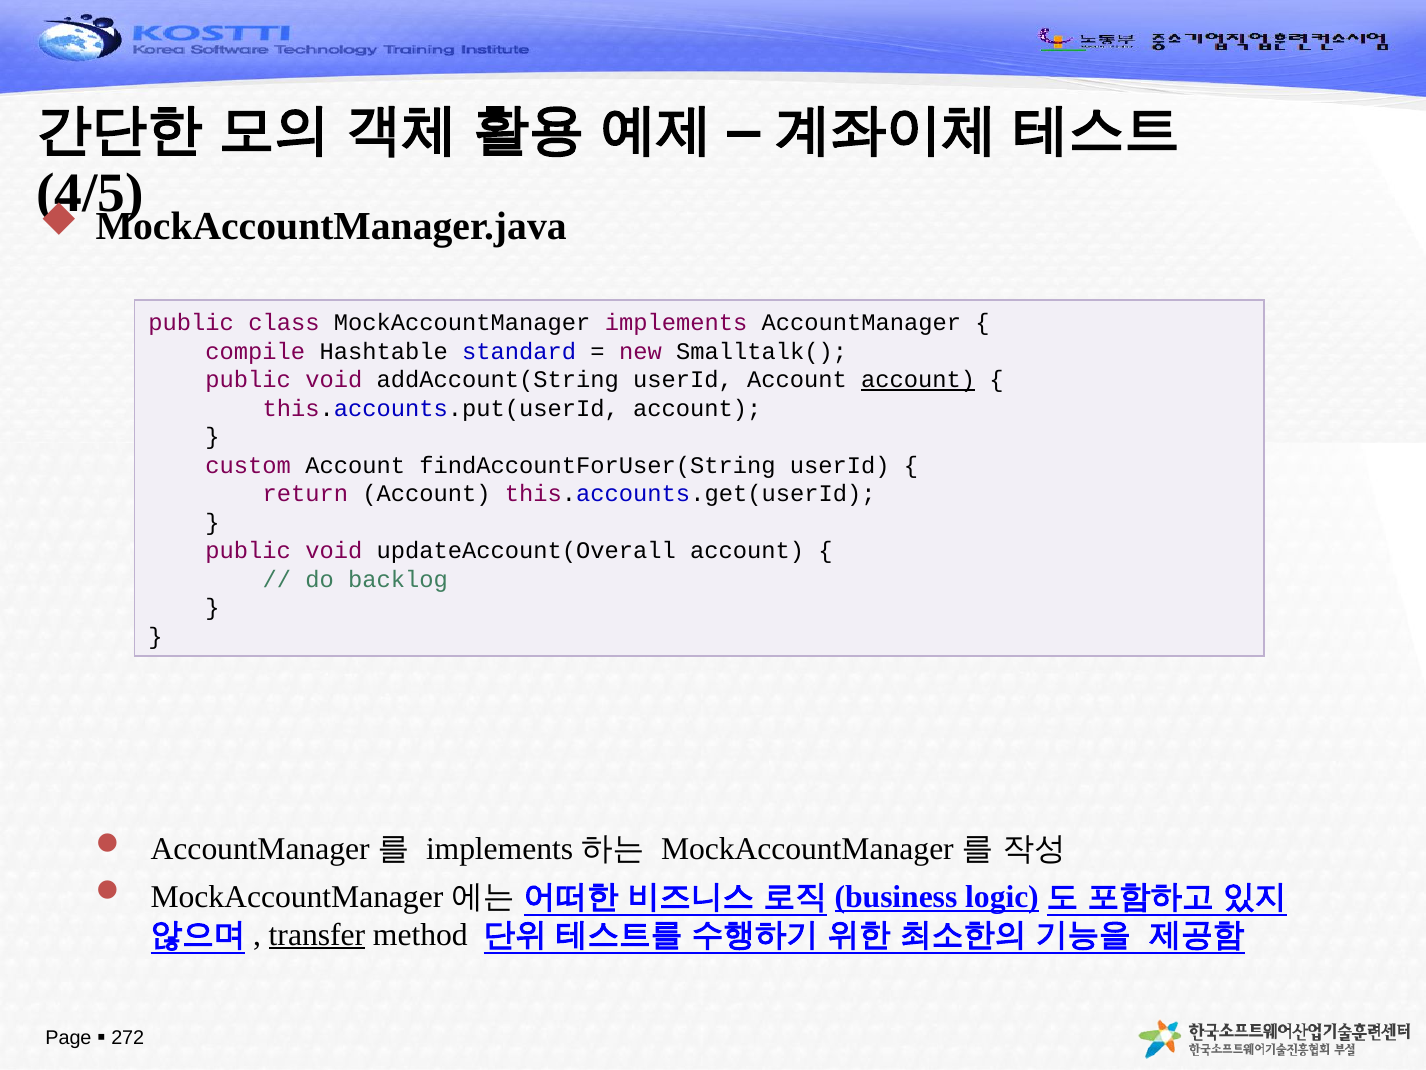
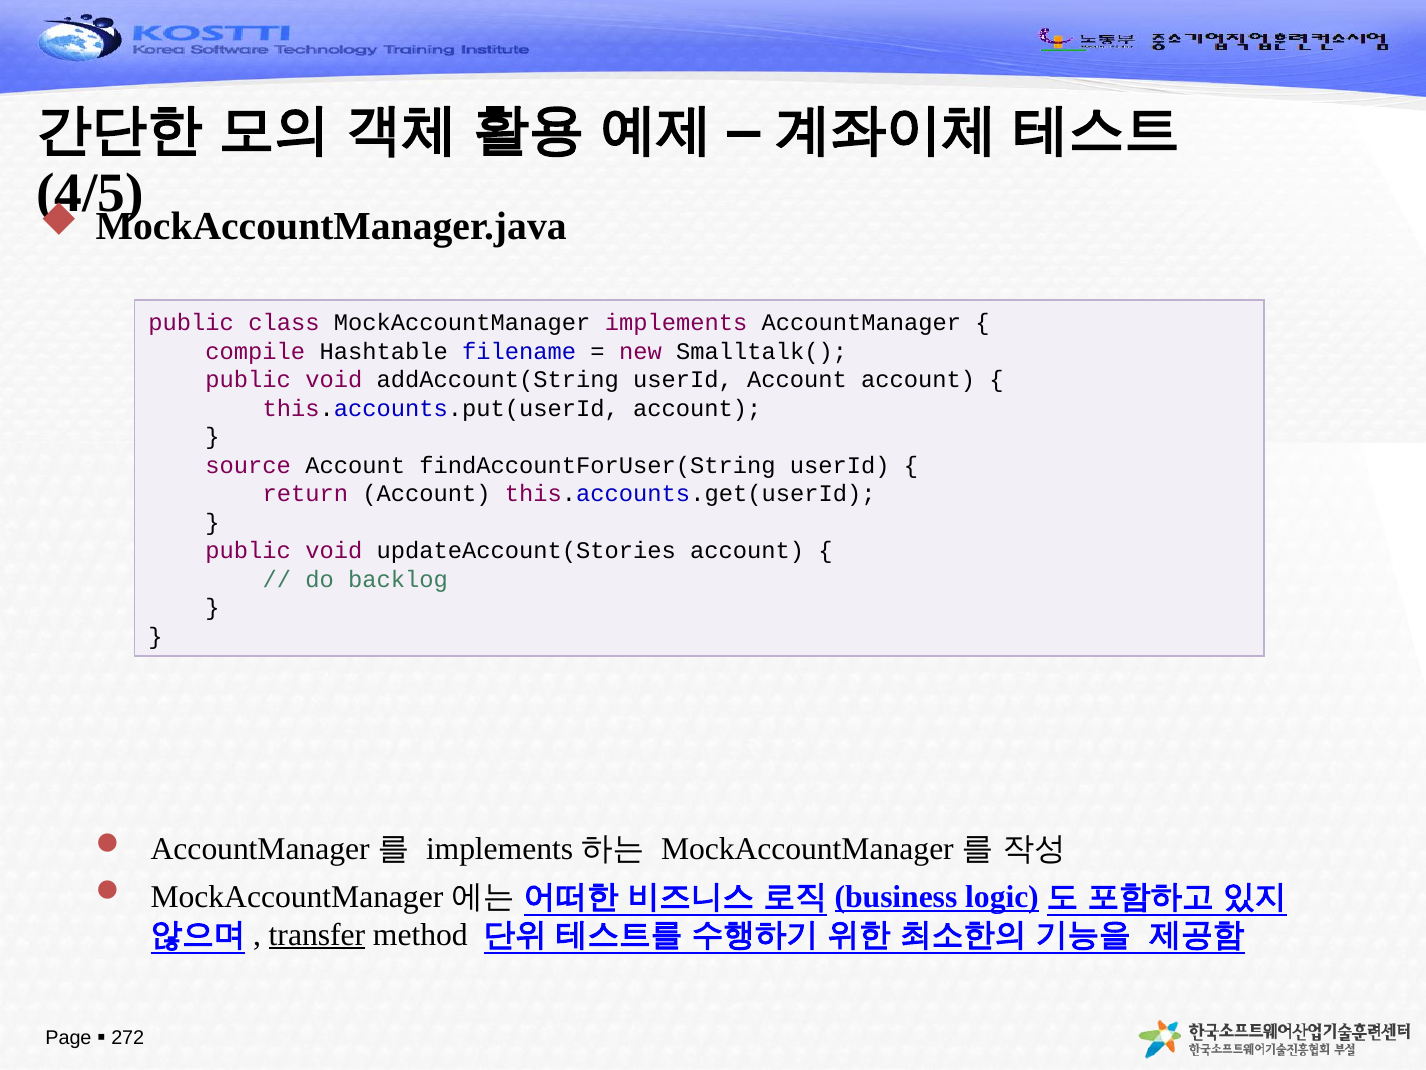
standard: standard -> filename (519, 351)
account underline: present -> none (918, 380)
custom: custom -> source (248, 465)
updateAccount(Overall: updateAccount(Overall -> updateAccount(Stories (526, 551)
